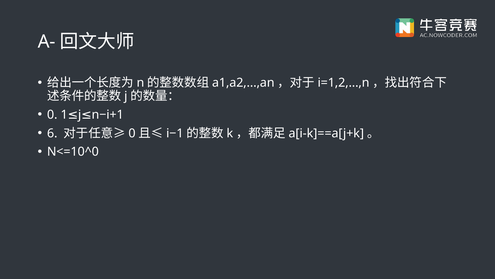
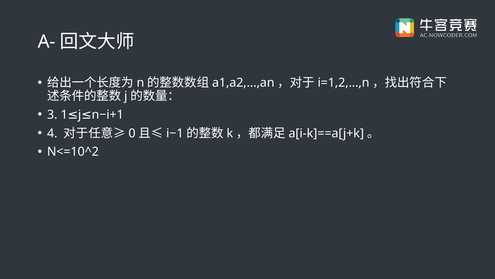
0: 0 -> 3 (52, 114)
6: 6 -> 4 (52, 133)
N<=10^0: N<=10^0 -> N<=10^2 (73, 152)
